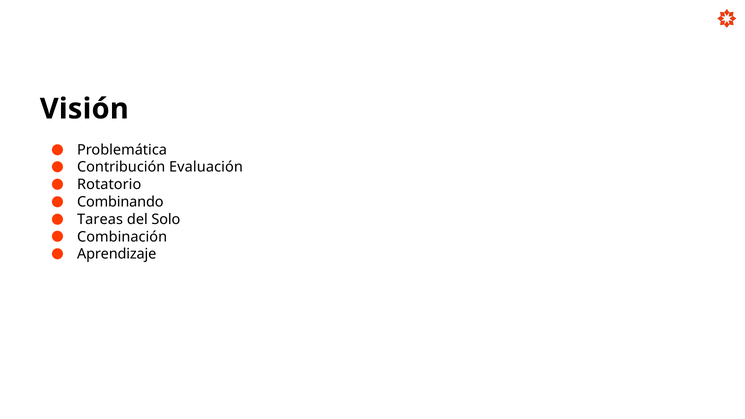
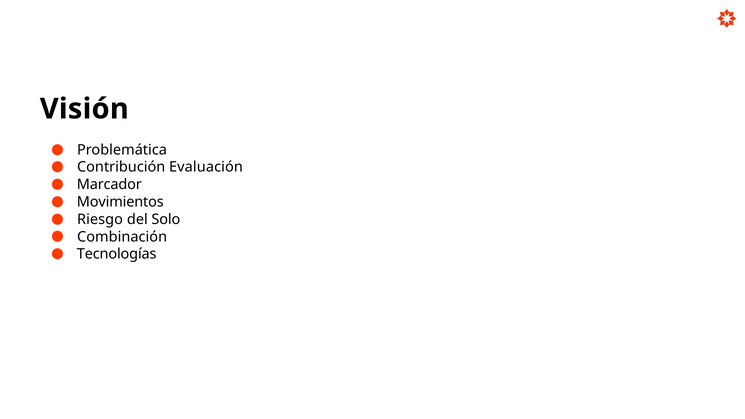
Rotatorio: Rotatorio -> Marcador (109, 185)
Combinando: Combinando -> Movimientos (120, 202)
Tareas: Tareas -> Riesgo (100, 219)
Aprendizaje: Aprendizaje -> Tecnologías (117, 254)
